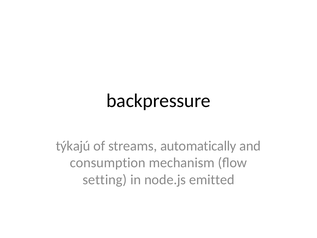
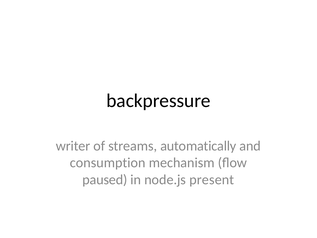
týkajú: týkajú -> writer (73, 146)
setting: setting -> paused (105, 180)
emitted: emitted -> present (212, 180)
